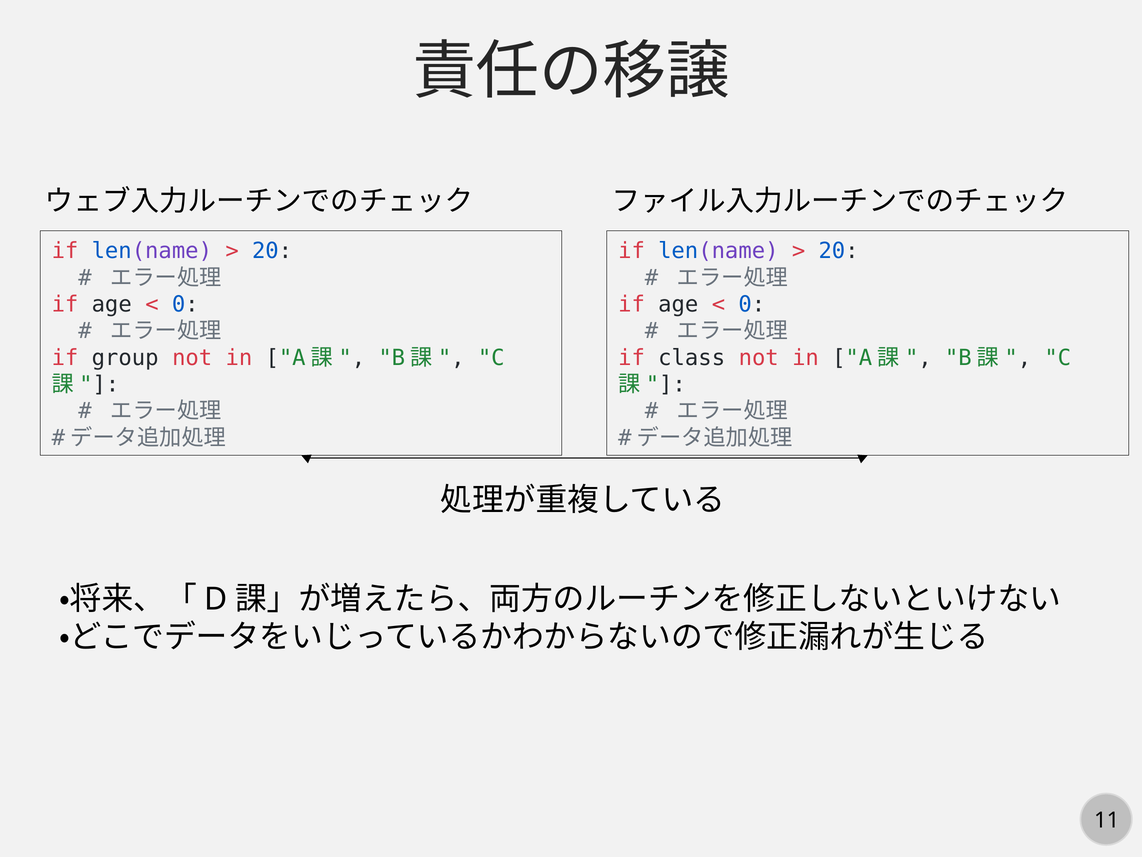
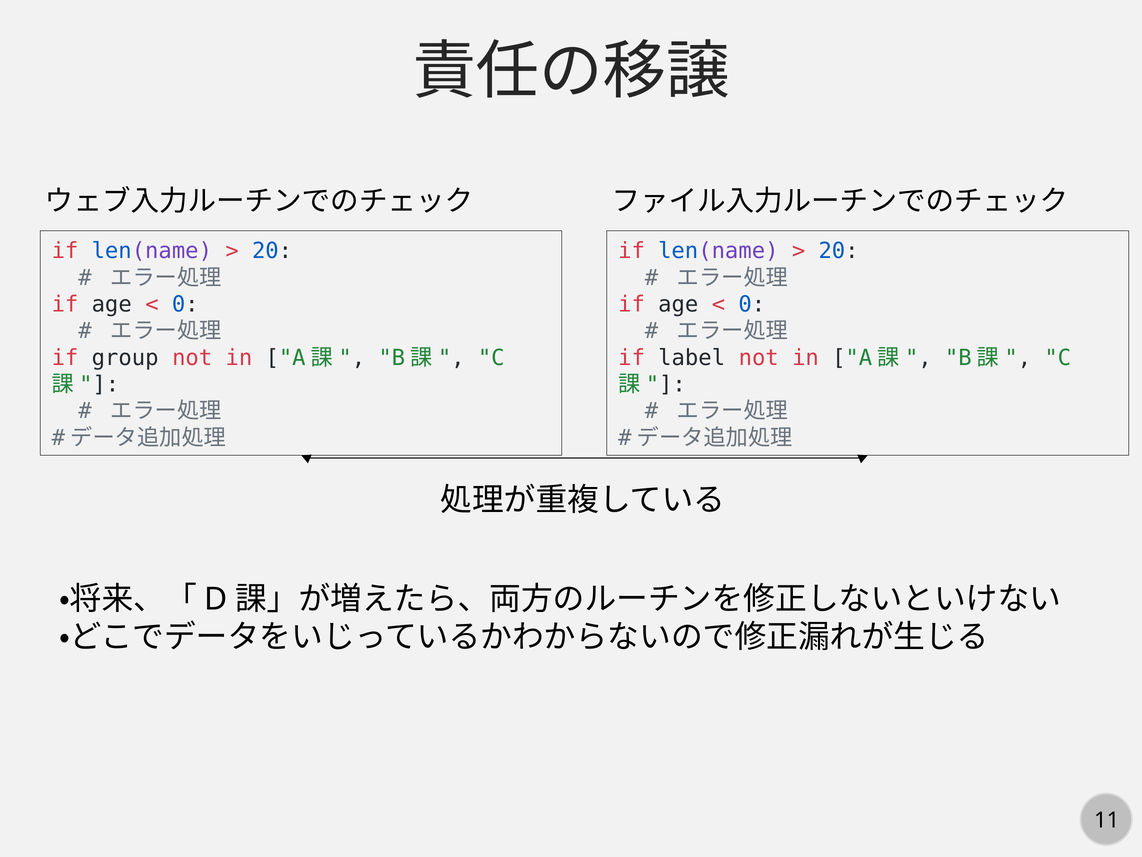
class: class -> label (692, 358)
